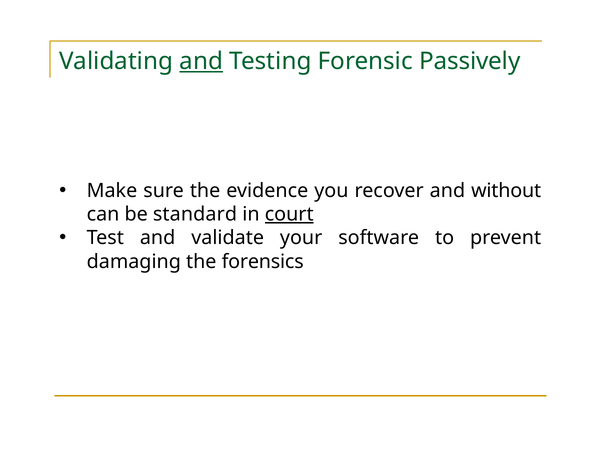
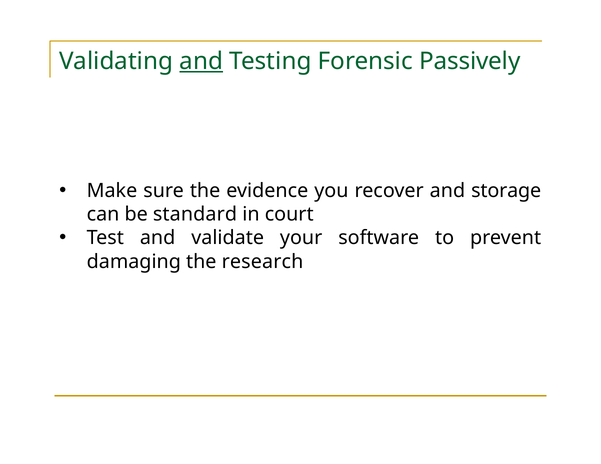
without: without -> storage (506, 191)
court underline: present -> none (289, 214)
forensics: forensics -> research (263, 262)
